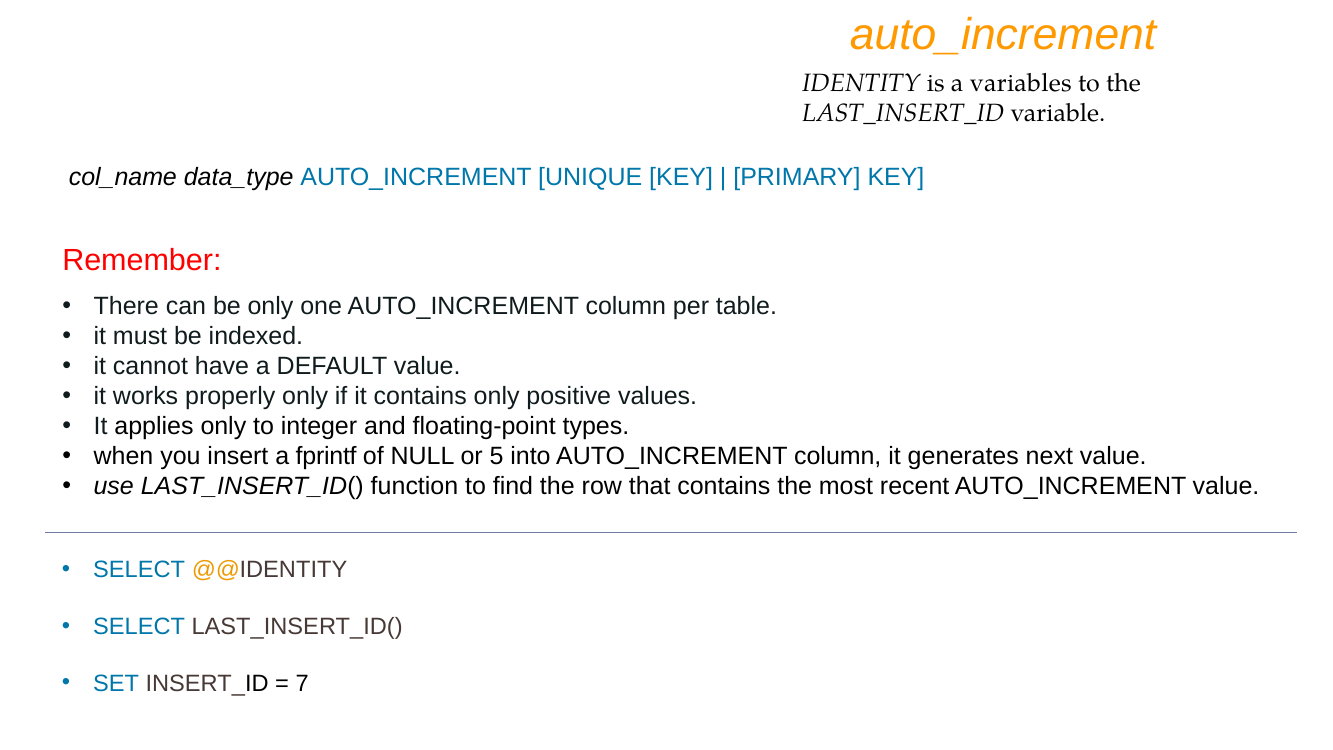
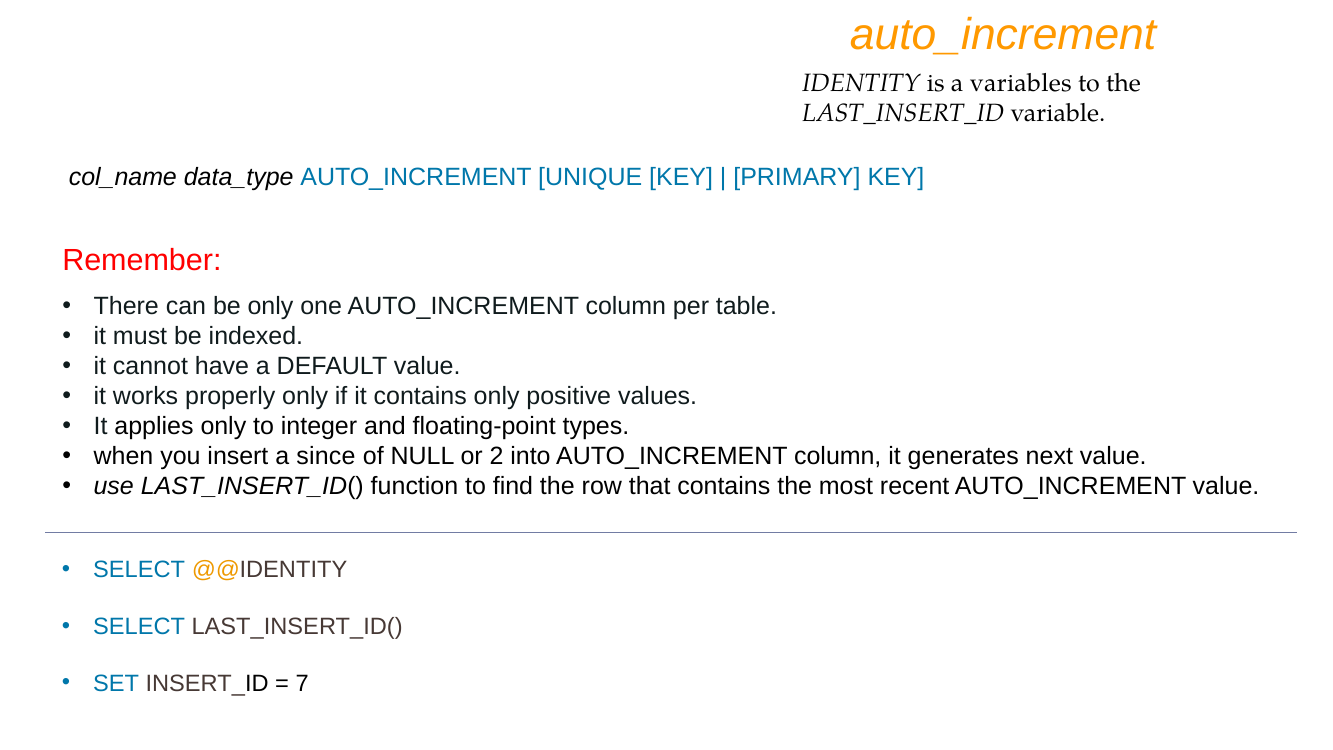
fprintf: fprintf -> since (326, 456)
5: 5 -> 2 (497, 456)
